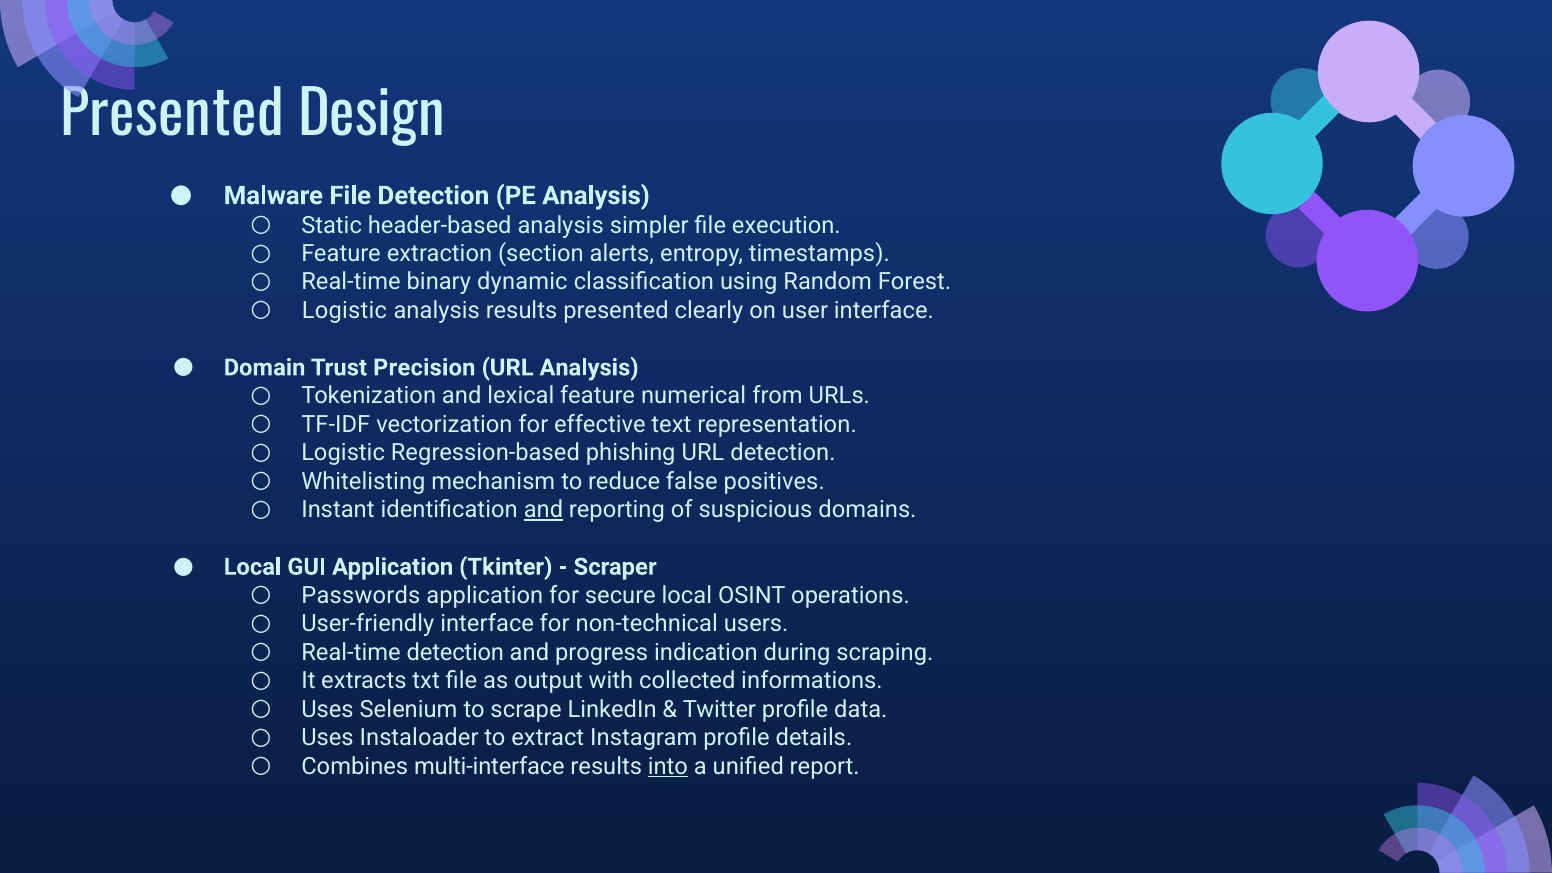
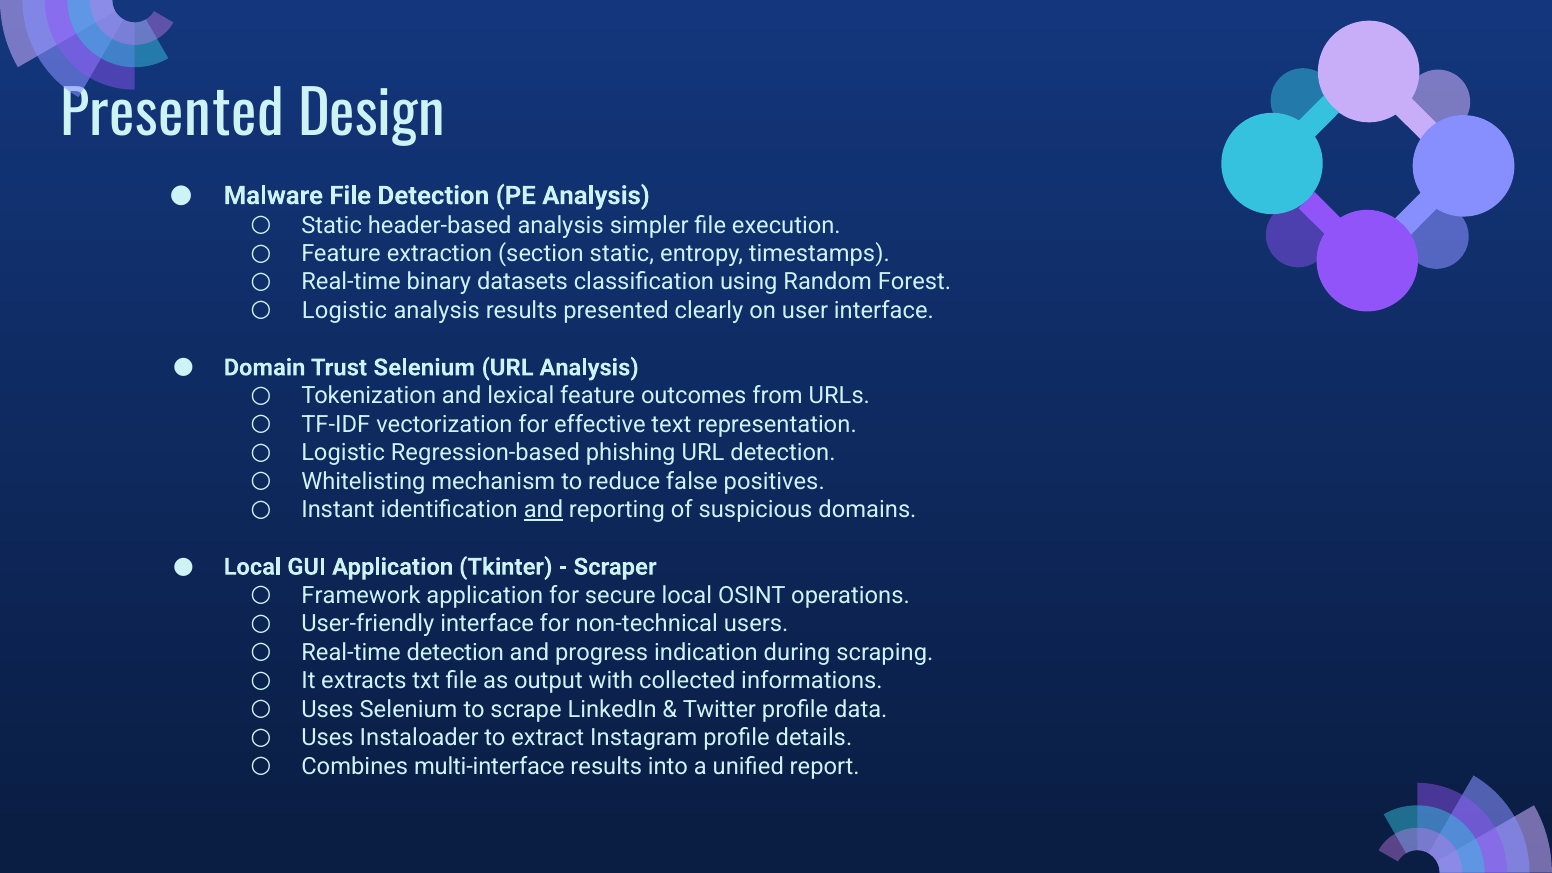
section alerts: alerts -> static (622, 254)
dynamic: dynamic -> datasets (523, 282)
Trust Precision: Precision -> Selenium (424, 368)
numerical: numerical -> outcomes (694, 396)
Passwords: Passwords -> Framework (361, 595)
into underline: present -> none (668, 766)
